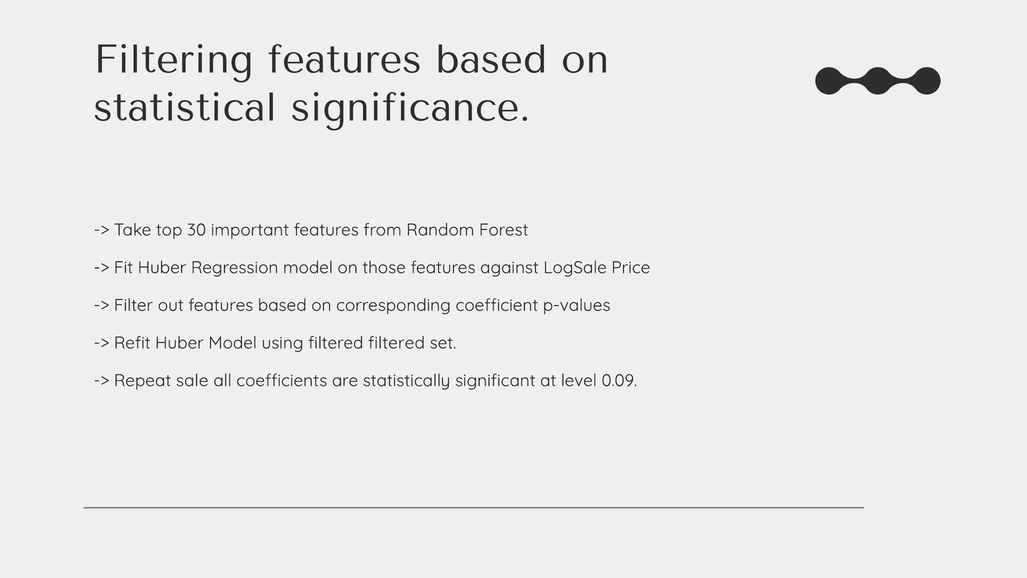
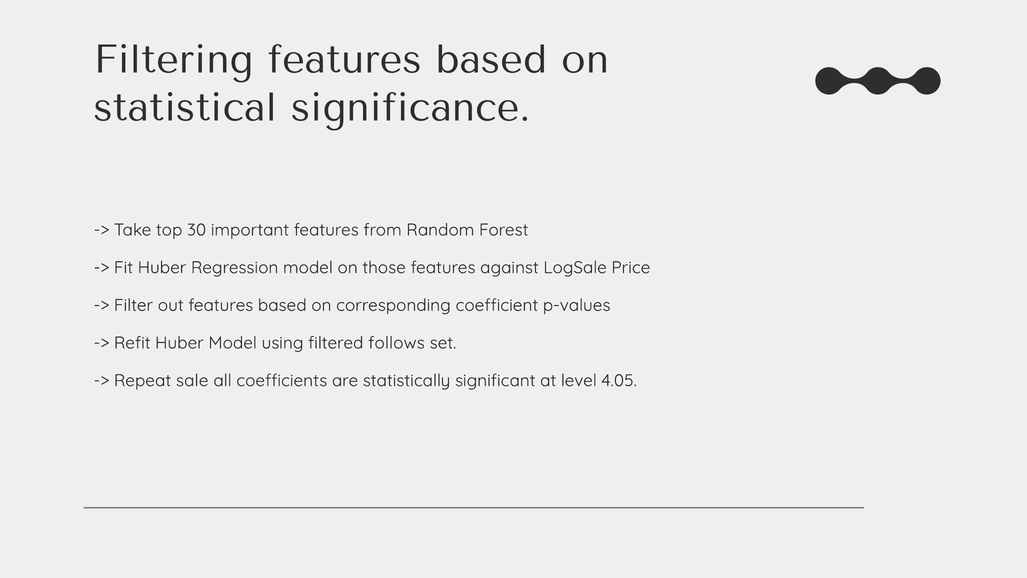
filtered filtered: filtered -> follows (396, 343)
0.09: 0.09 -> 4.05 (619, 380)
